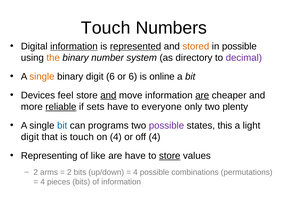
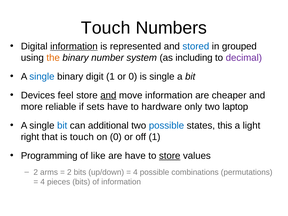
represented underline: present -> none (136, 46)
stored colour: orange -> blue (196, 46)
in possible: possible -> grouped (239, 46)
directory: directory -> including (194, 58)
single colour: orange -> blue (42, 77)
digit 6: 6 -> 1 (110, 77)
or 6: 6 -> 0 (133, 77)
is online: online -> single (162, 77)
are underline: present -> none (202, 95)
reliable underline: present -> none (61, 107)
everyone: everyone -> hardware (162, 107)
plenty: plenty -> laptop (235, 107)
programs: programs -> additional (108, 125)
possible colour: purple -> blue (166, 125)
digit: digit -> right (30, 137)
on 4: 4 -> 0 (116, 137)
off 4: 4 -> 1 (155, 137)
Representing: Representing -> Programming (49, 156)
